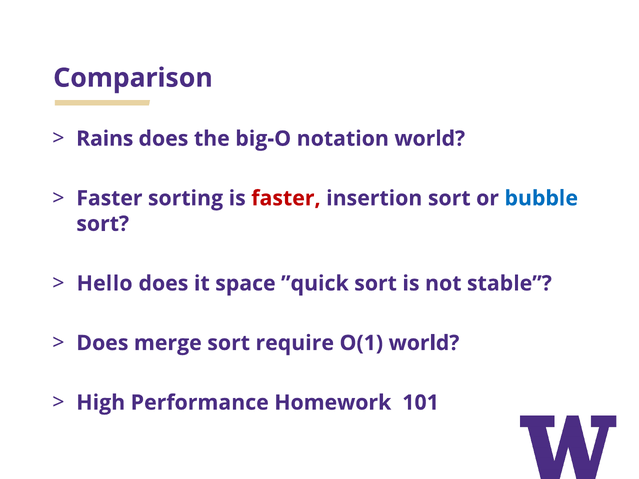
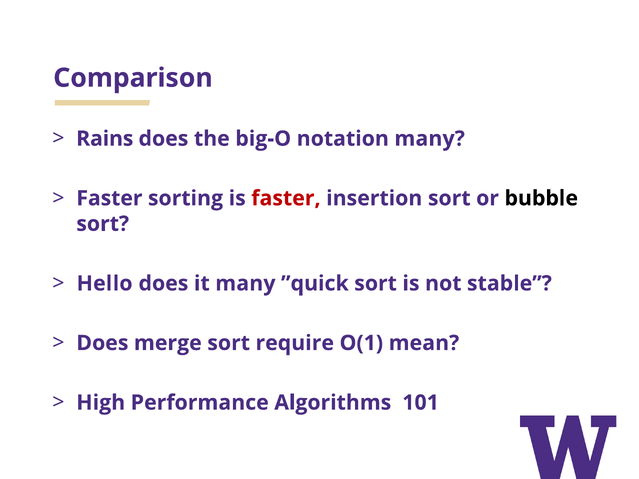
notation world: world -> many (430, 139)
bubble colour: blue -> black (541, 198)
it space: space -> many (245, 284)
O(1 world: world -> mean (424, 343)
Homework: Homework -> Algorithms (333, 403)
